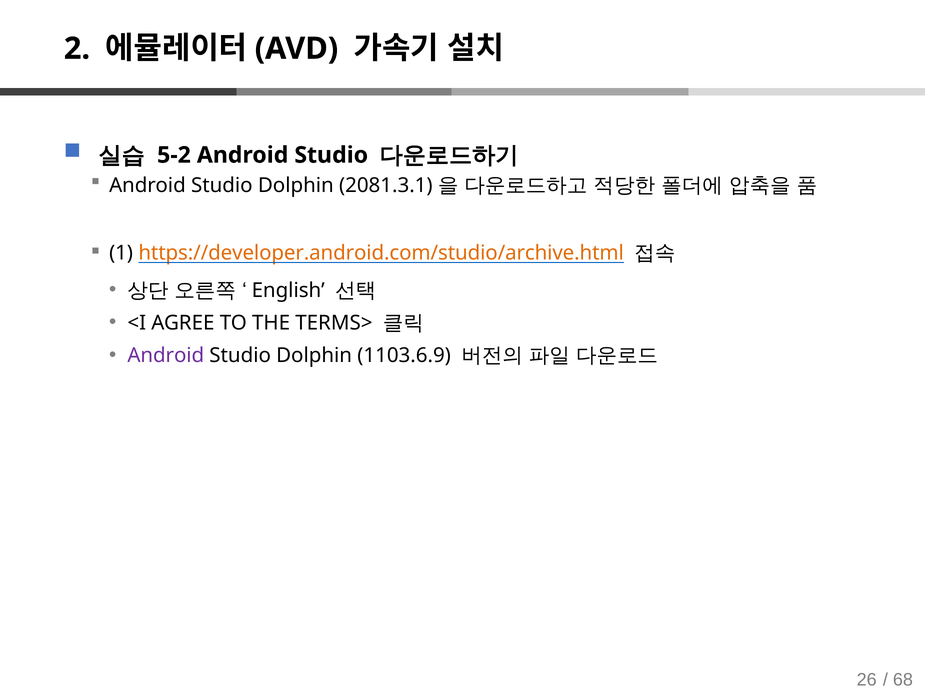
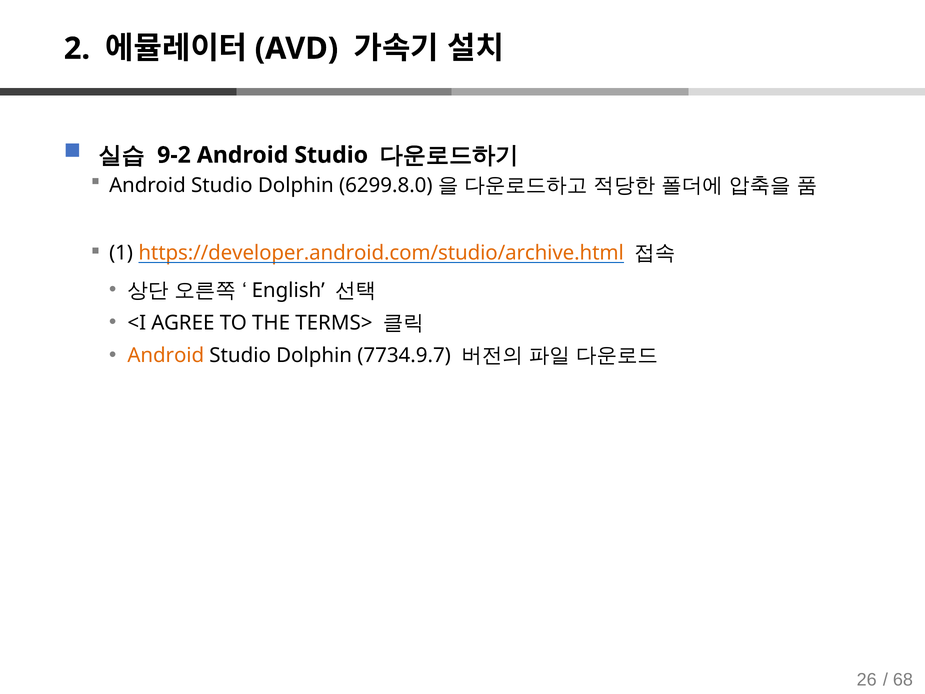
5-2: 5-2 -> 9-2 (174, 155)
2081.3.1: 2081.3.1 -> 6299.8.0 (386, 185)
Android colour: purple -> orange (166, 355)
1103.6.9: 1103.6.9 -> 7734.9.7 (404, 355)
